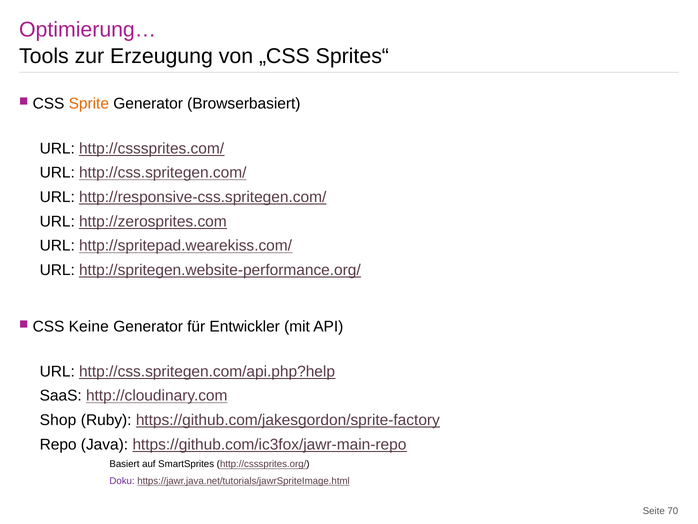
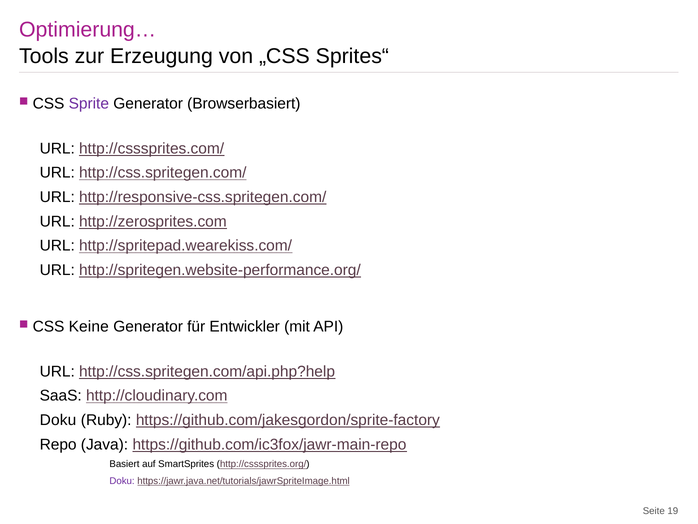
Sprite colour: orange -> purple (89, 104)
Shop: Shop -> Doku (58, 420)
70: 70 -> 19 (673, 511)
